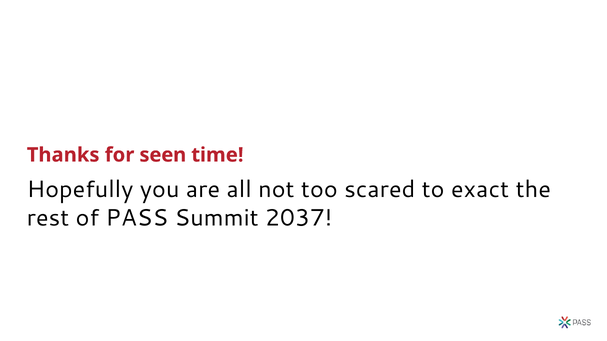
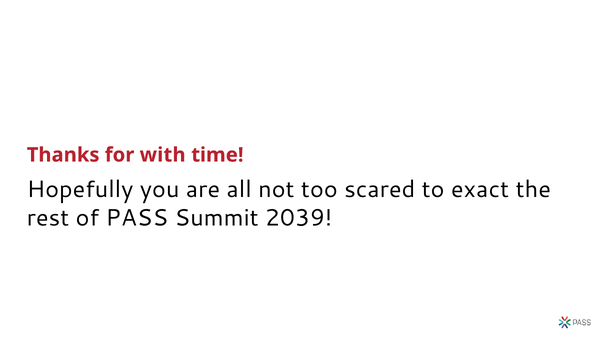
seen: seen -> with (163, 155)
2037: 2037 -> 2039 (299, 218)
